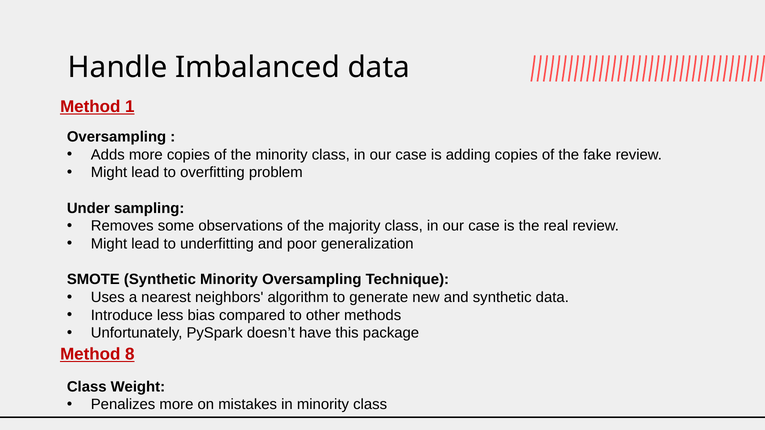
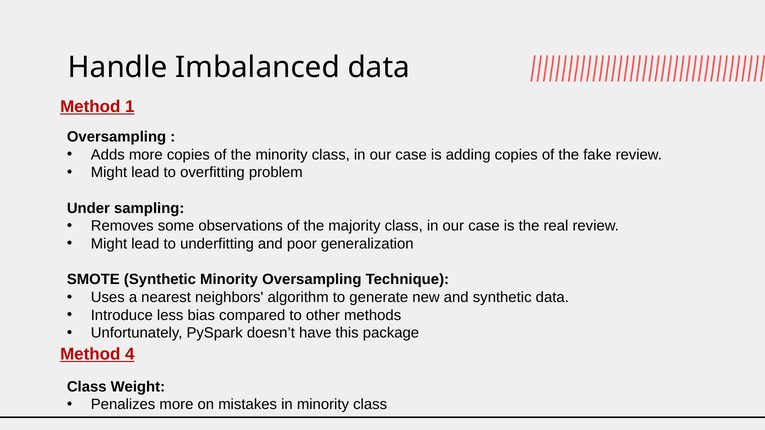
8: 8 -> 4 (130, 354)
